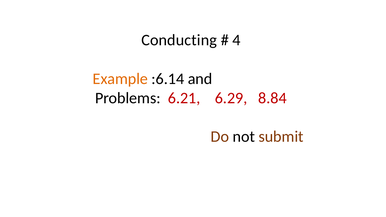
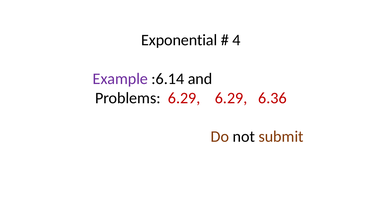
Conducting: Conducting -> Exponential (179, 40)
Example colour: orange -> purple (120, 79)
Problems 6.21: 6.21 -> 6.29 (184, 98)
8.84: 8.84 -> 6.36 (272, 98)
